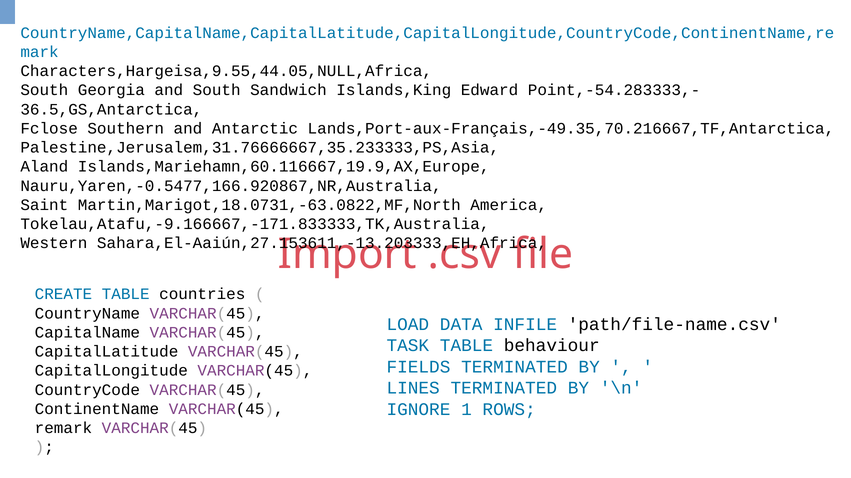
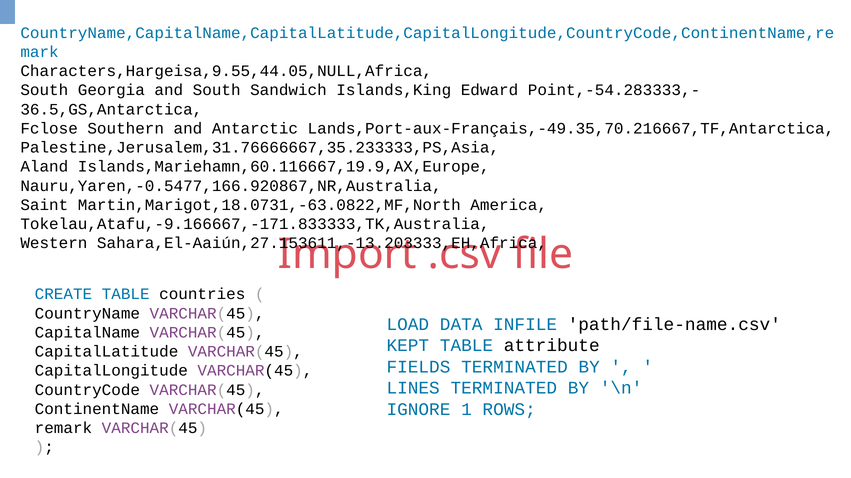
TASK: TASK -> KEPT (408, 346)
behaviour: behaviour -> attribute (552, 346)
